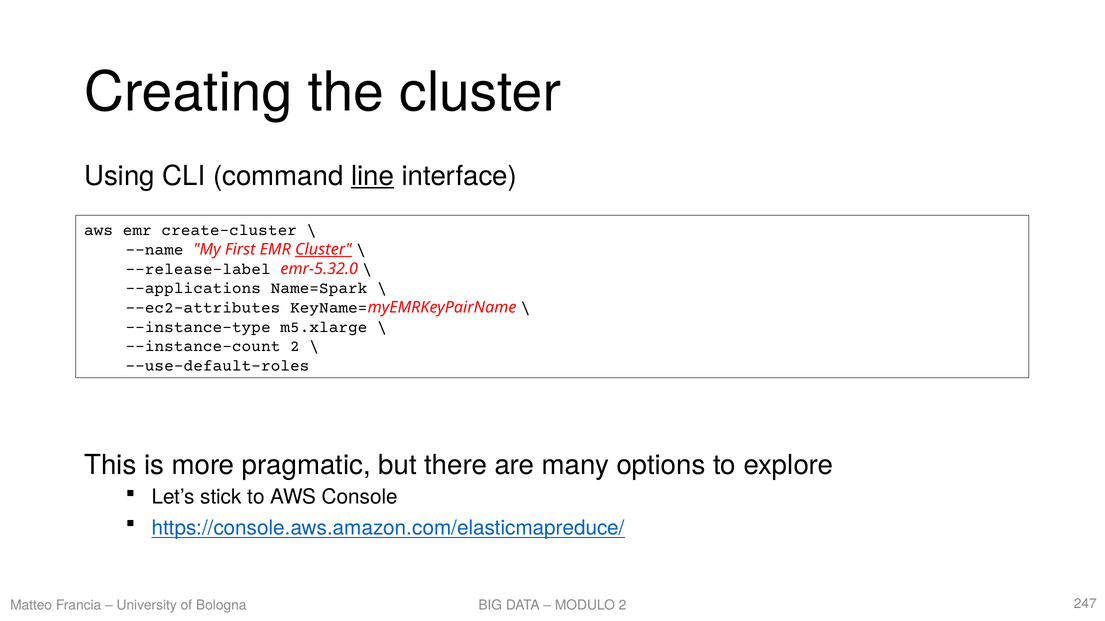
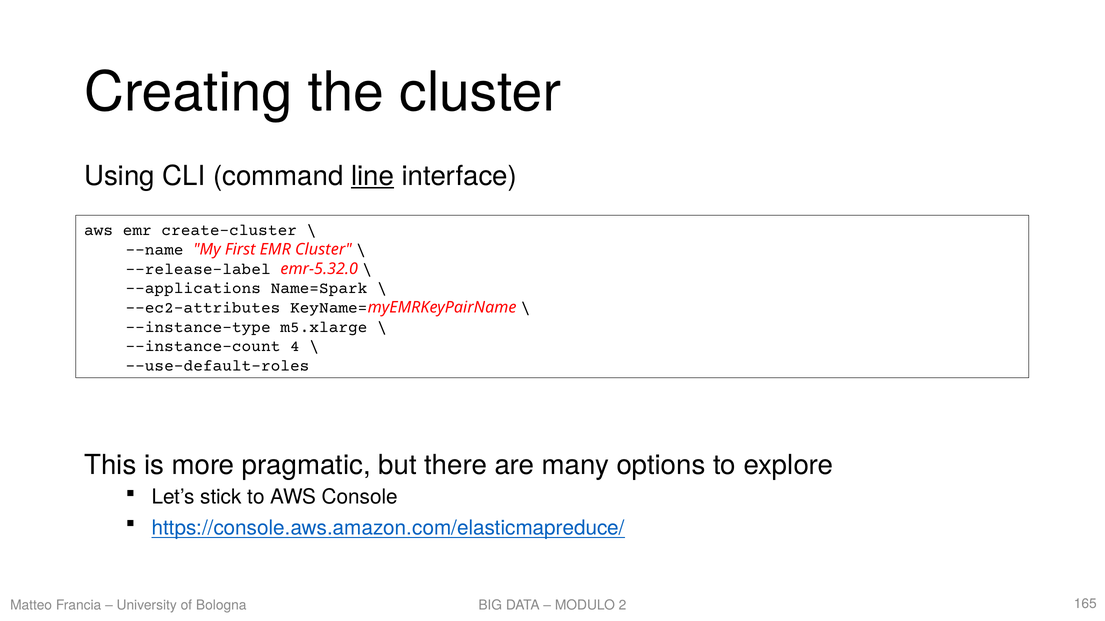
Cluster underline: present -> none (323, 250)
--instance-count 2: 2 -> 4 (295, 346)
247: 247 -> 165 (1085, 604)
